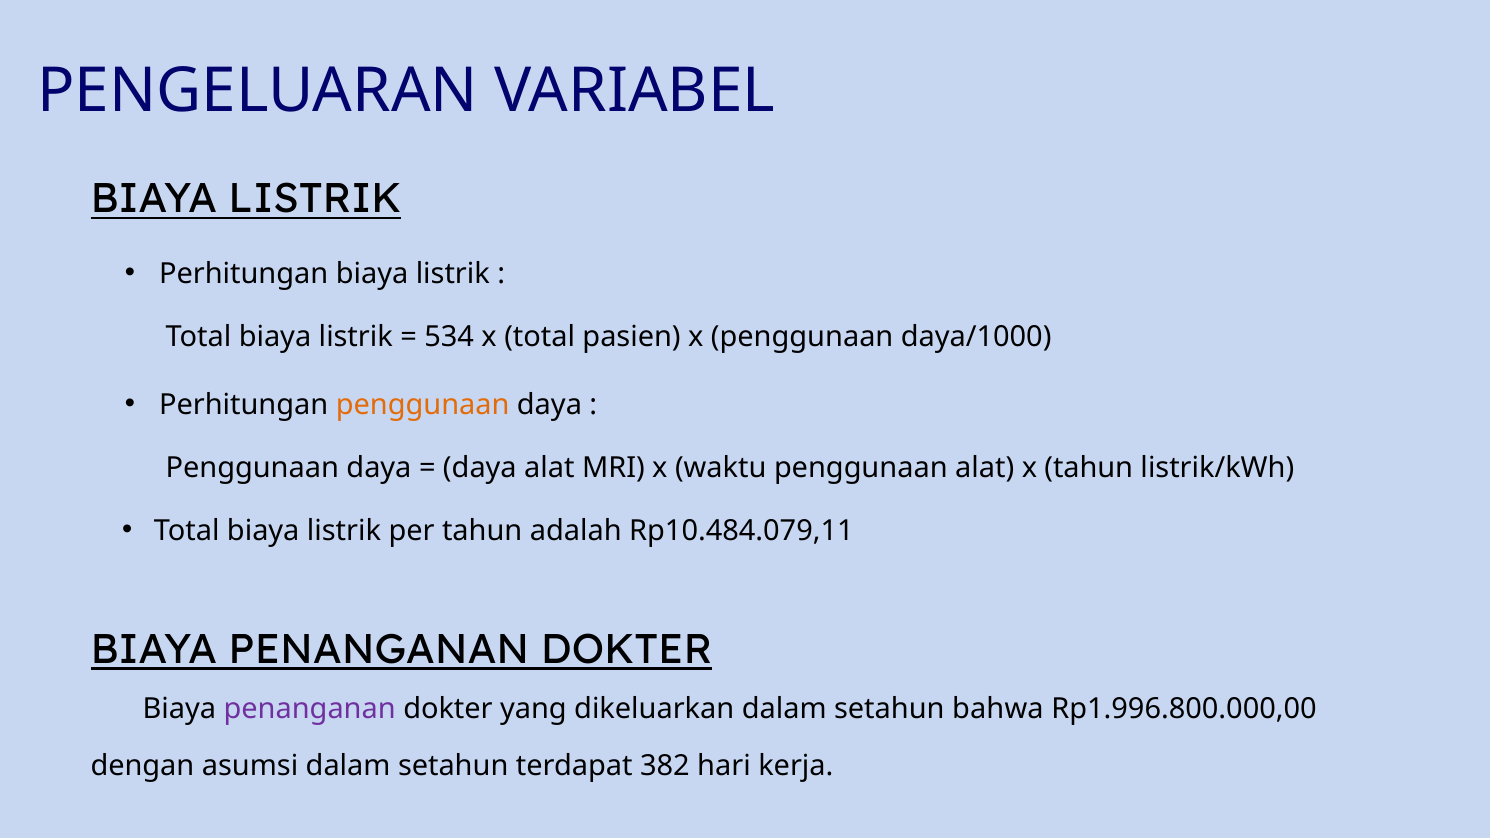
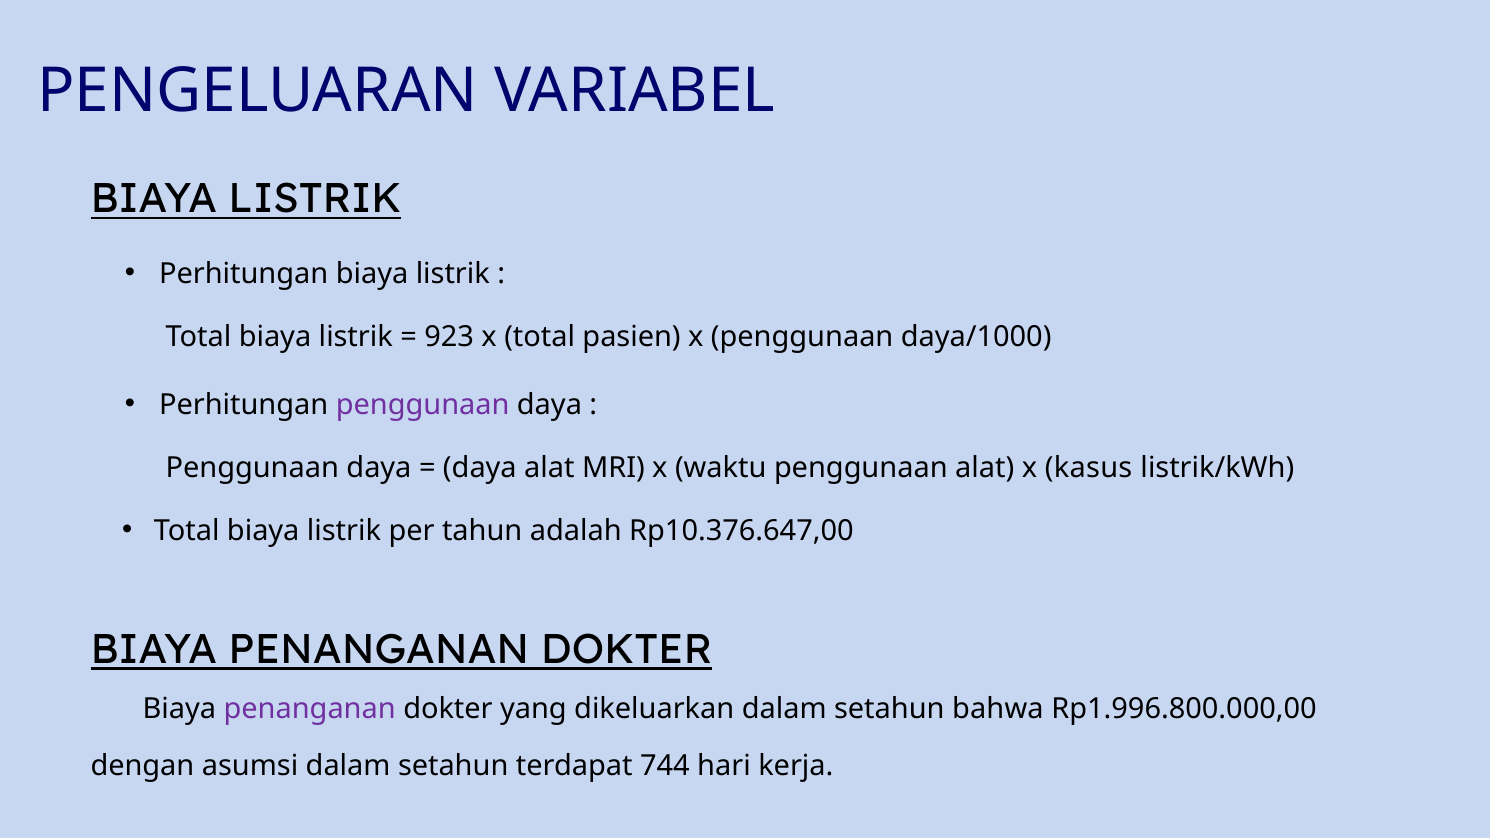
534: 534 -> 923 (449, 337)
penggunaan colour: orange -> purple (423, 405)
x tahun: tahun -> kasus (1089, 468)
Rp10.484.079,11: Rp10.484.079,11 -> Rp10.376.647,00 (741, 531)
382: 382 -> 744 (665, 766)
